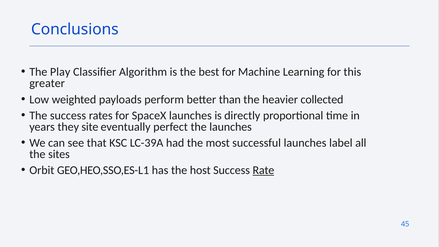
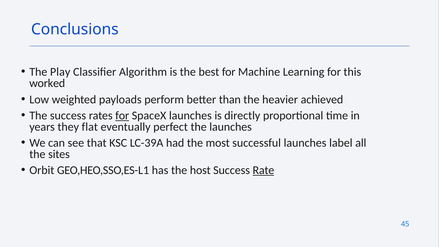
greater: greater -> worked (47, 83)
collected: collected -> achieved (322, 100)
for underline: none -> present (122, 116)
site: site -> flat (90, 127)
